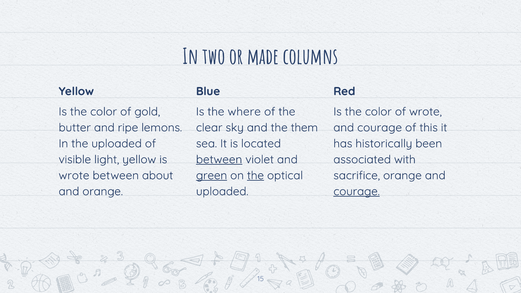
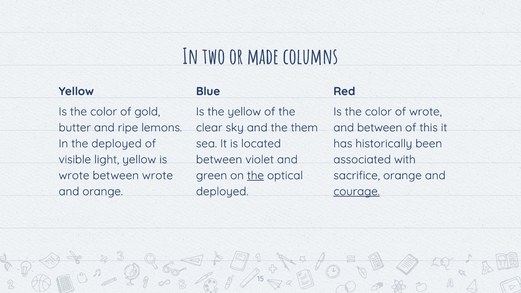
the where: where -> yellow (244, 112)
courage: courage -> between (380, 128)
the uploaded: uploaded -> deployed (117, 144)
between underline: present -> none (219, 160)
between about: about -> wrote (158, 175)
green underline: present -> none (212, 175)
uploaded: uploaded -> deployed (222, 191)
